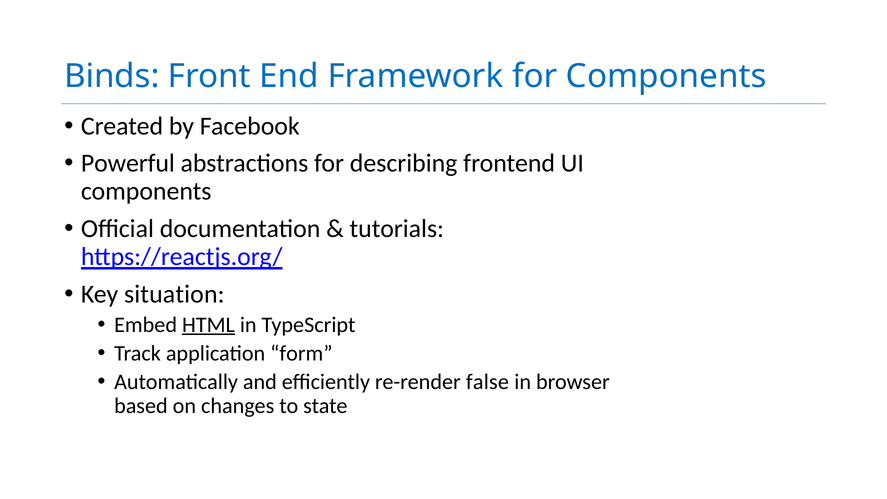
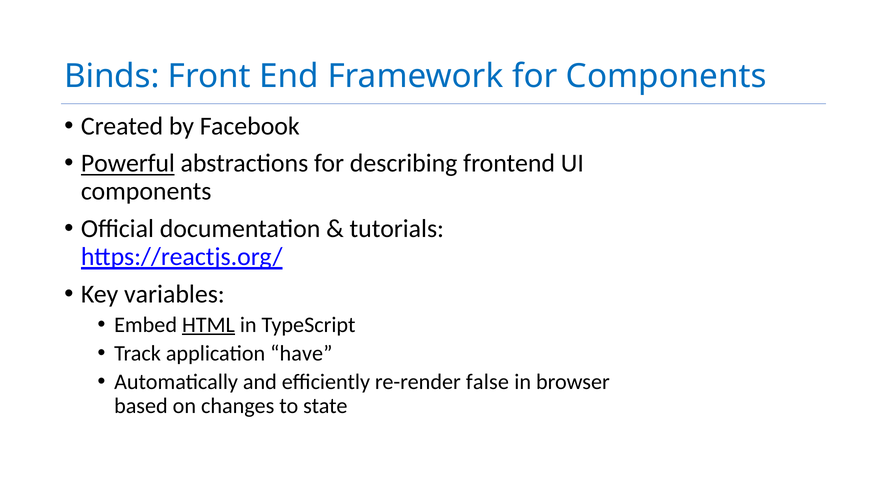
Powerful underline: none -> present (128, 163)
situation: situation -> variables (174, 294)
form: form -> have (301, 353)
